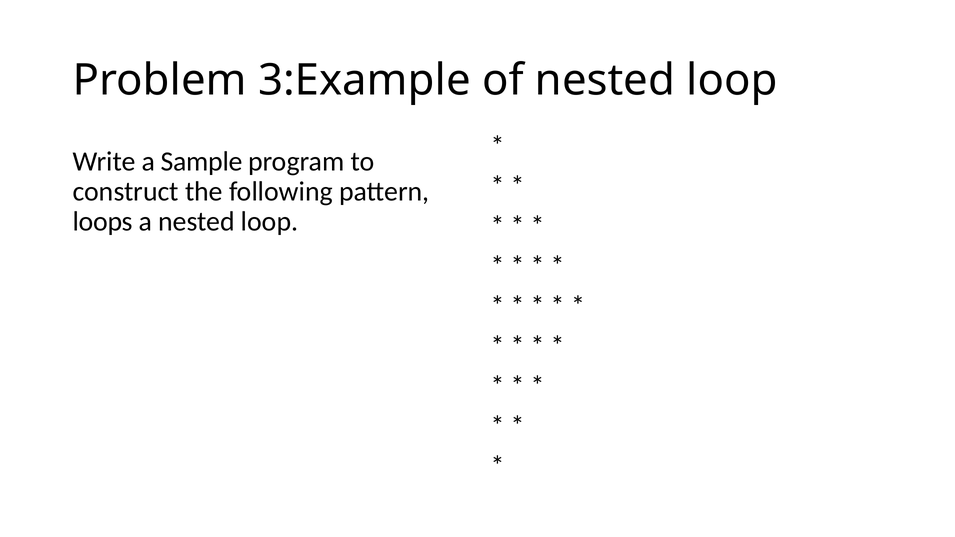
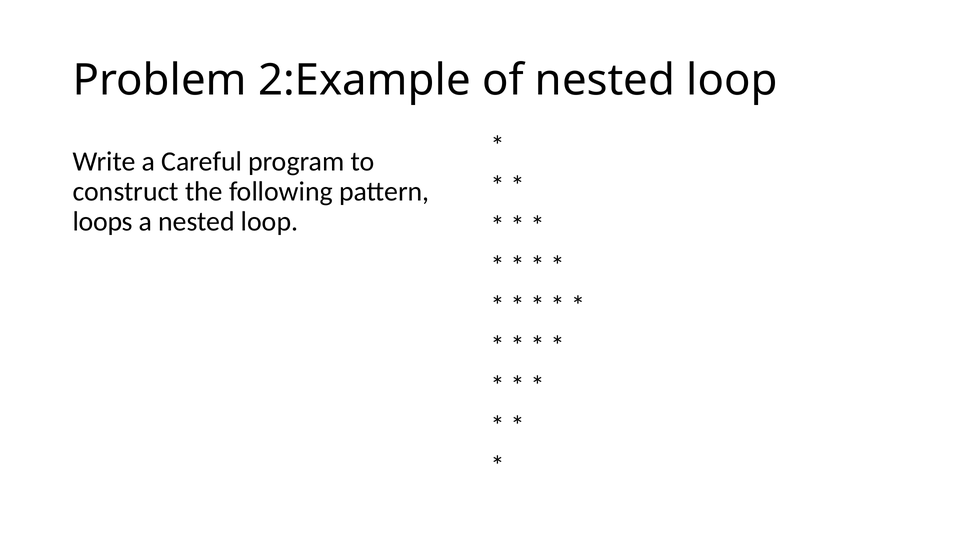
3:Example: 3:Example -> 2:Example (364, 80)
Sample: Sample -> Careful (202, 161)
